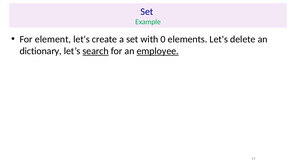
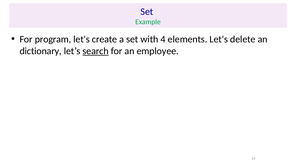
element: element -> program (53, 39)
0: 0 -> 4 (163, 39)
employee underline: present -> none (158, 51)
